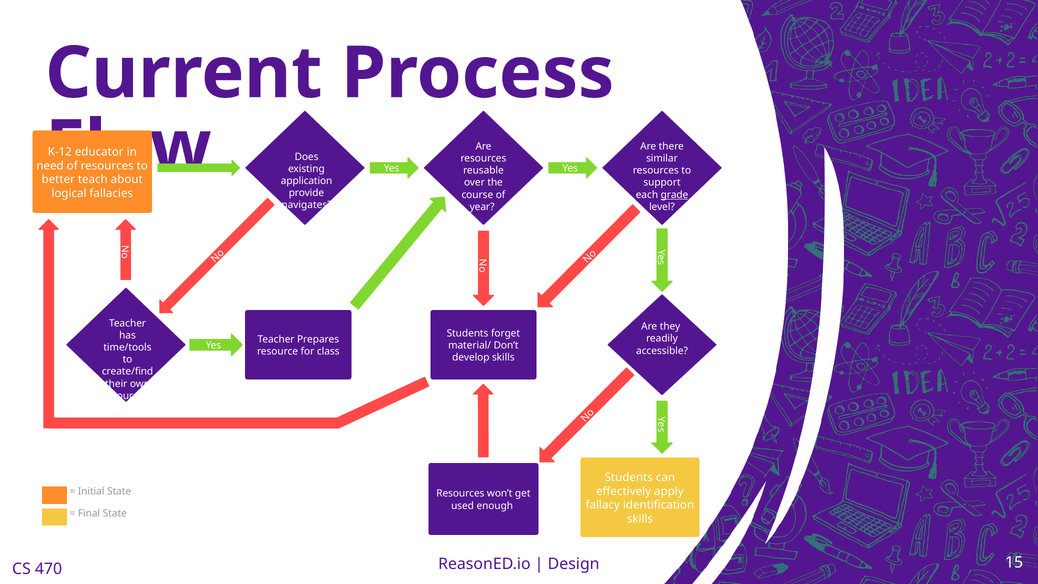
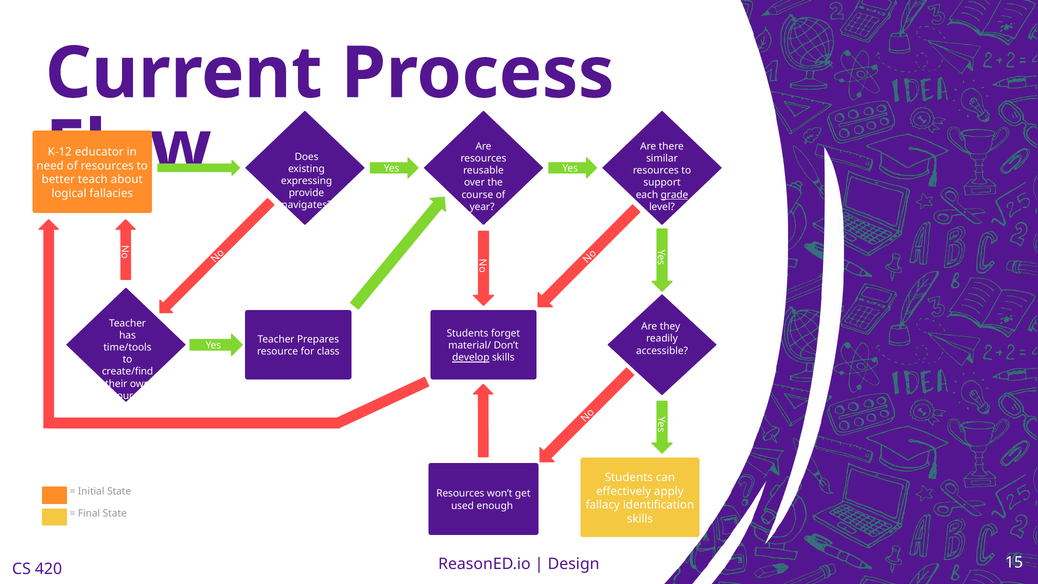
application: application -> expressing (307, 181)
develop underline: none -> present (471, 358)
470: 470 -> 420 (49, 569)
